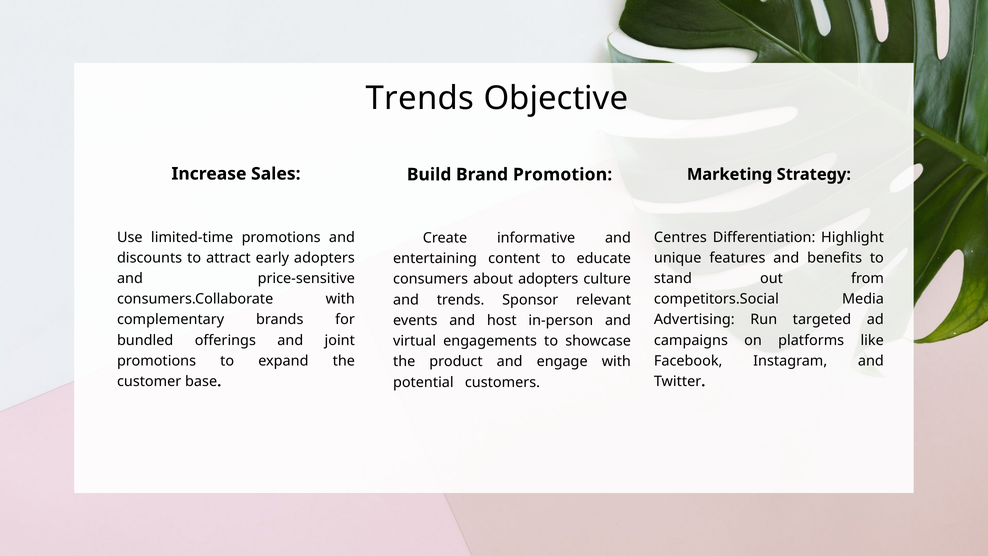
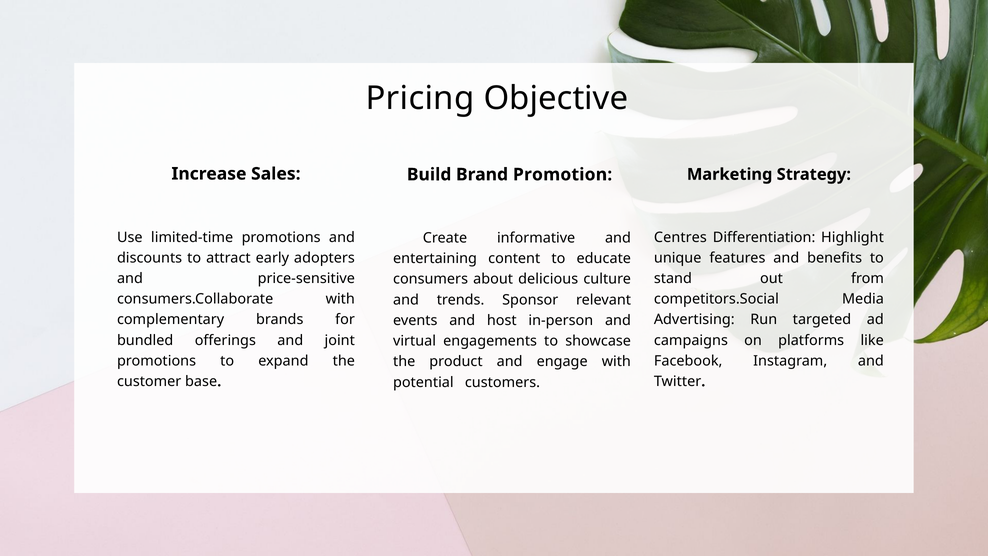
Trends: Trends -> Pricing (420, 99)
about adopters: adopters -> delicious (548, 279)
